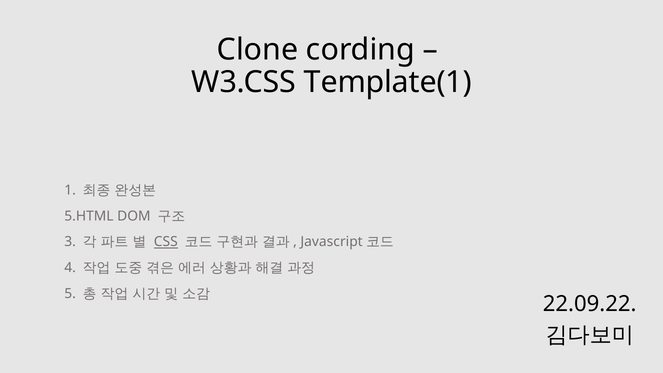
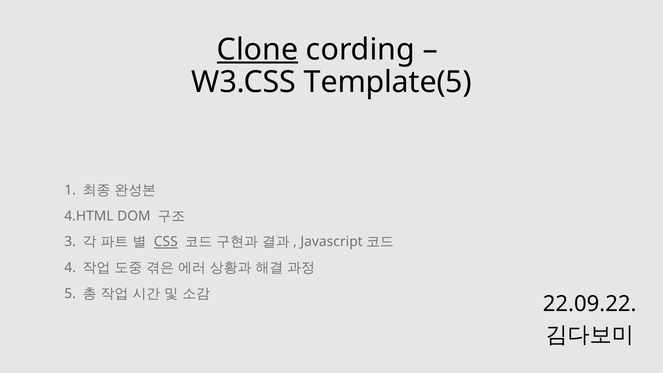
Clone underline: none -> present (257, 49)
Template(1: Template(1 -> Template(5 (388, 82)
5.HTML: 5.HTML -> 4.HTML (89, 216)
